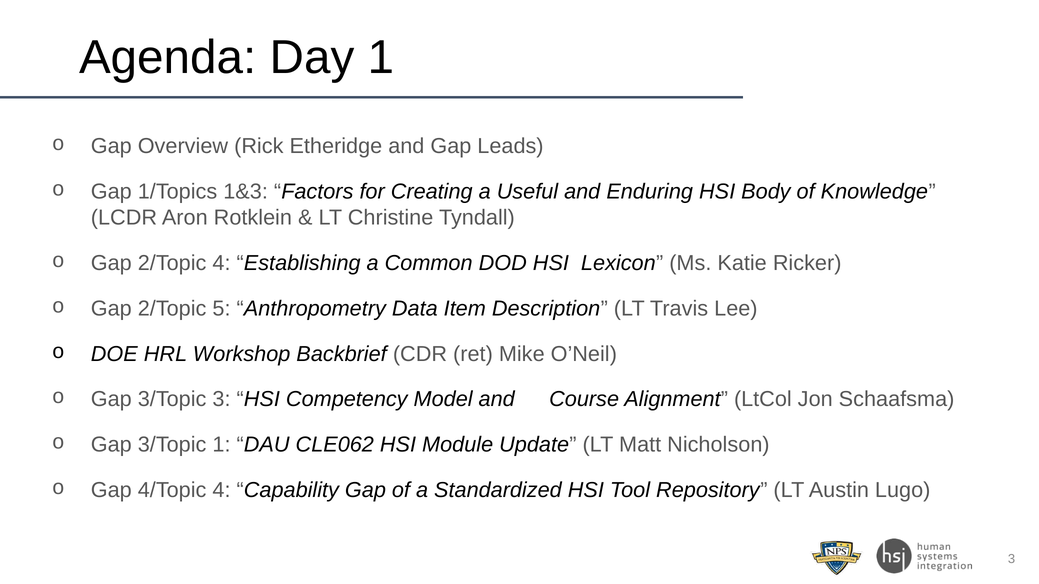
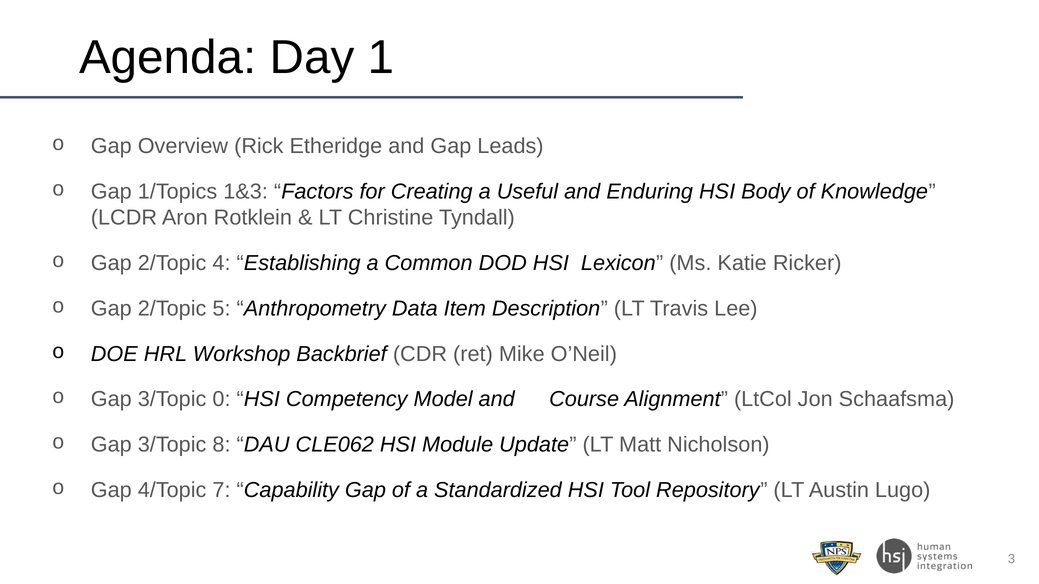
3/Topic 3: 3 -> 0 (221, 400)
3/Topic 1: 1 -> 8 (221, 445)
4/Topic 4: 4 -> 7 (221, 491)
